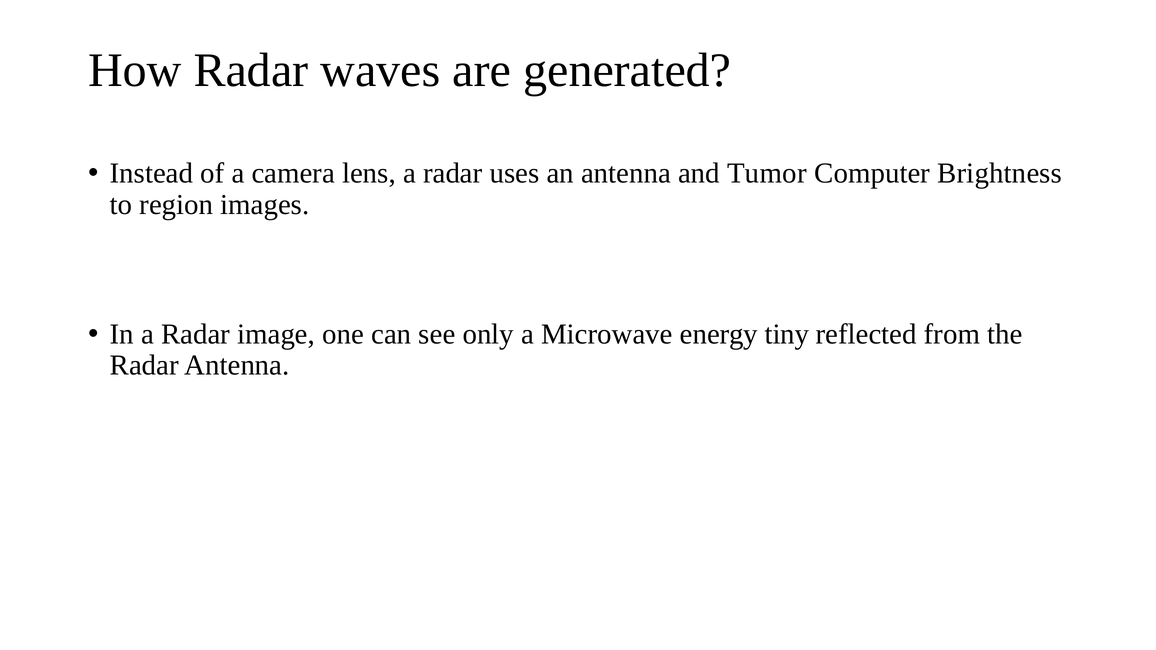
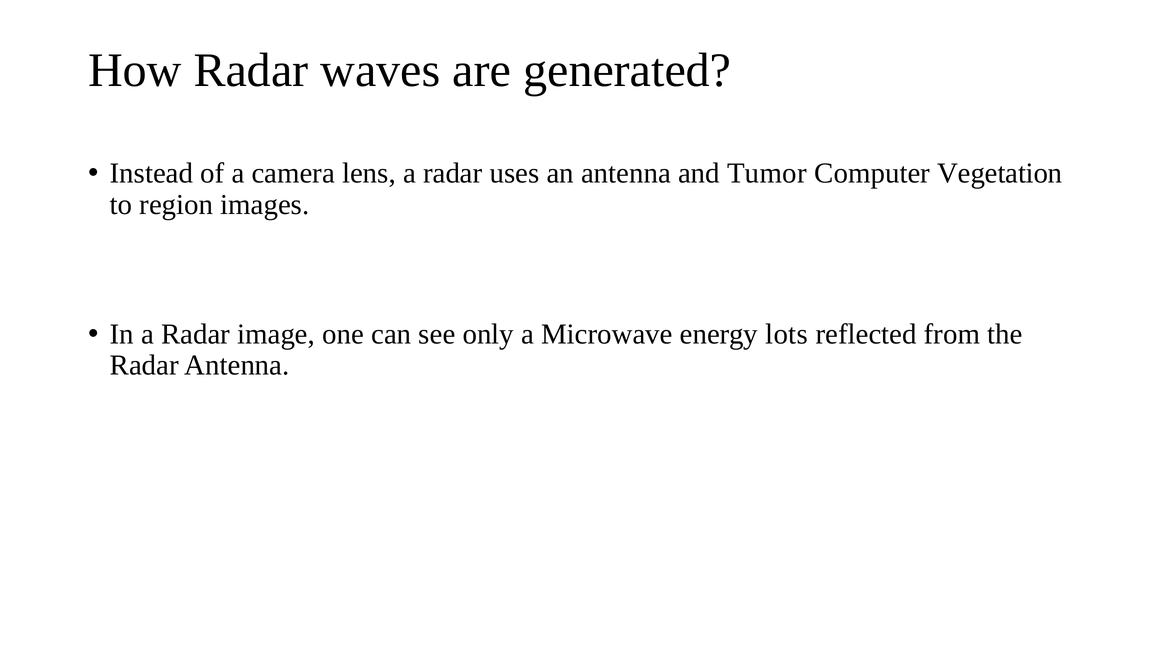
Brightness: Brightness -> Vegetation (1000, 173)
tiny: tiny -> lots (787, 334)
